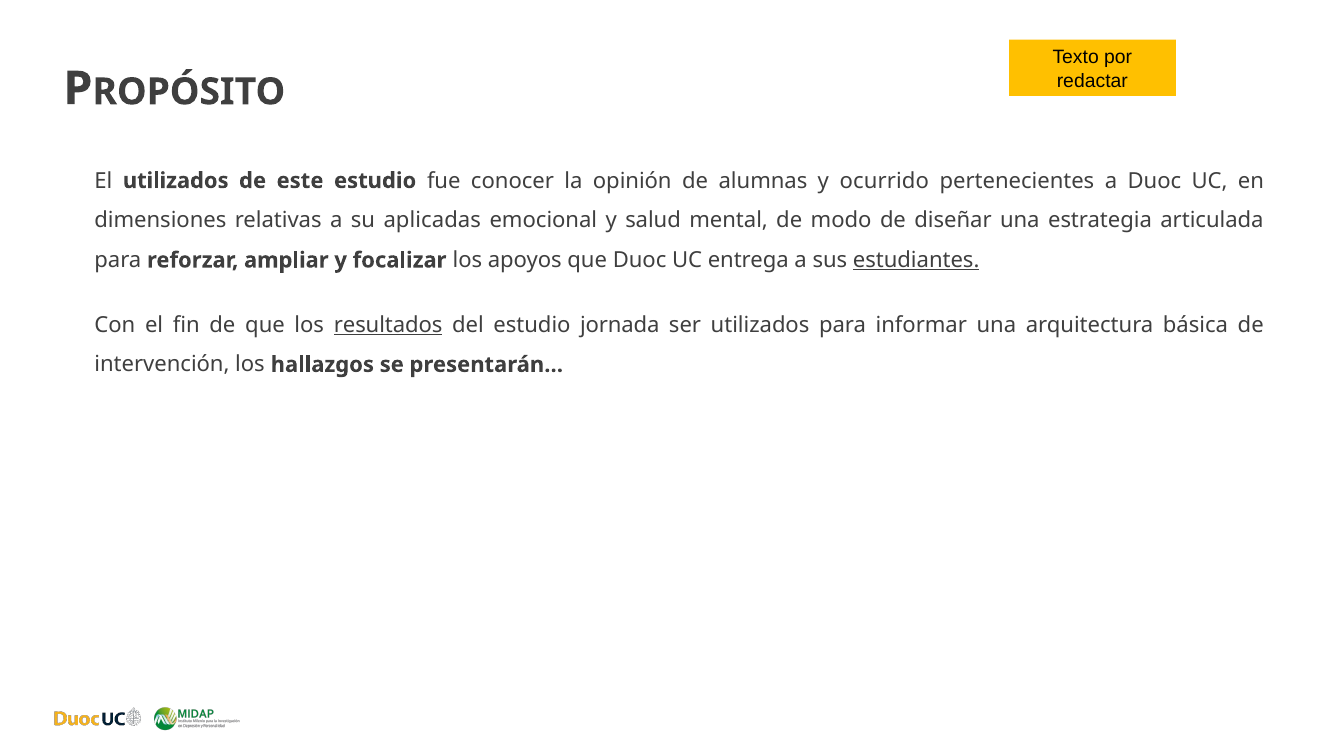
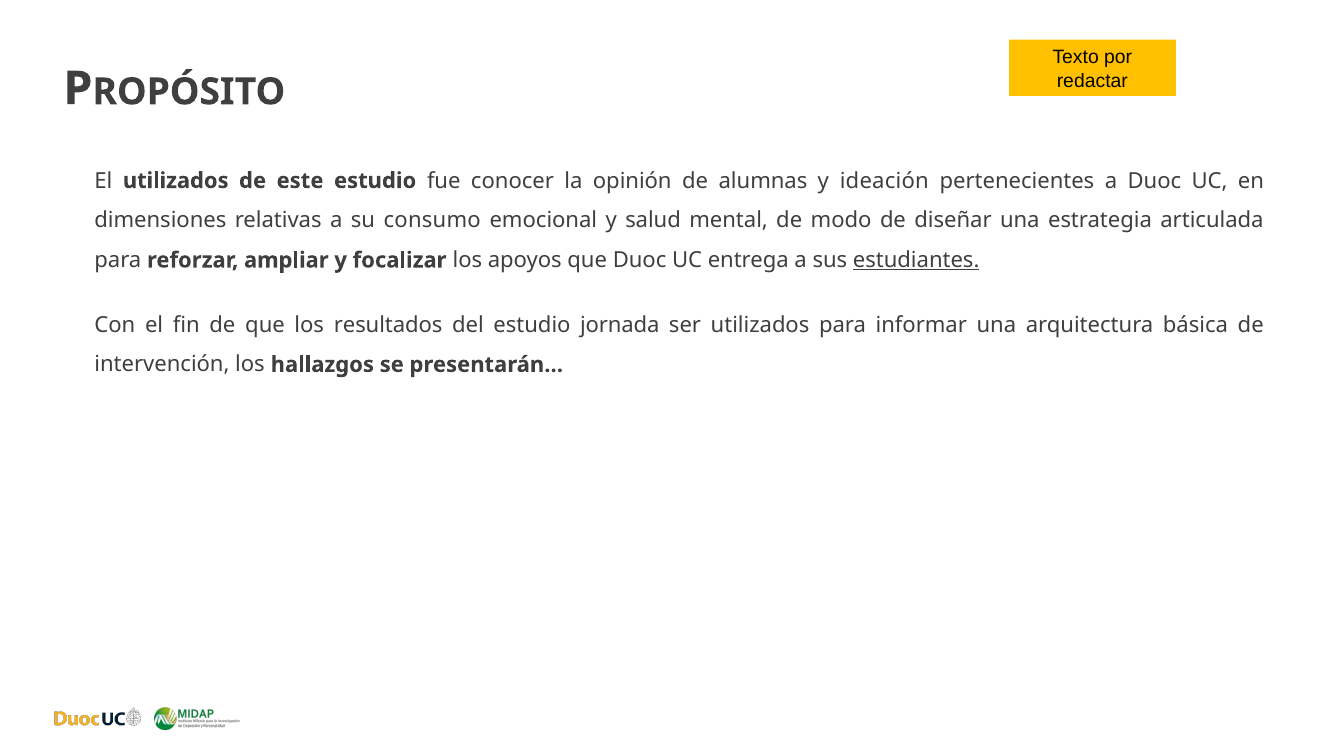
ocurrido: ocurrido -> ideación (884, 181)
aplicadas: aplicadas -> consumo (432, 220)
resultados underline: present -> none (388, 325)
